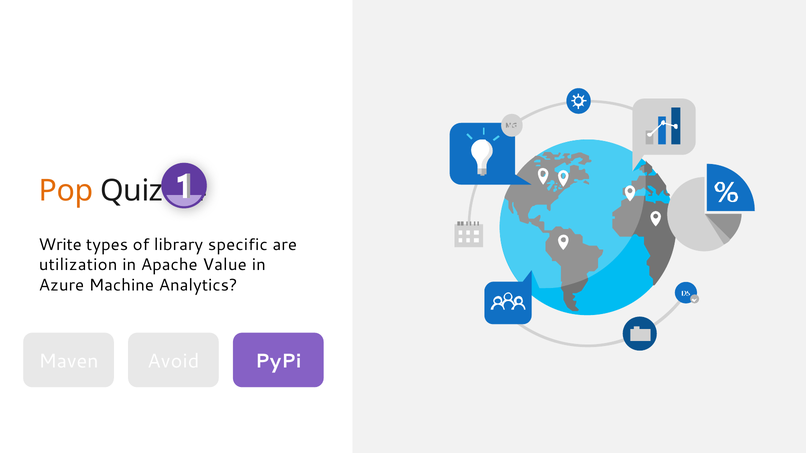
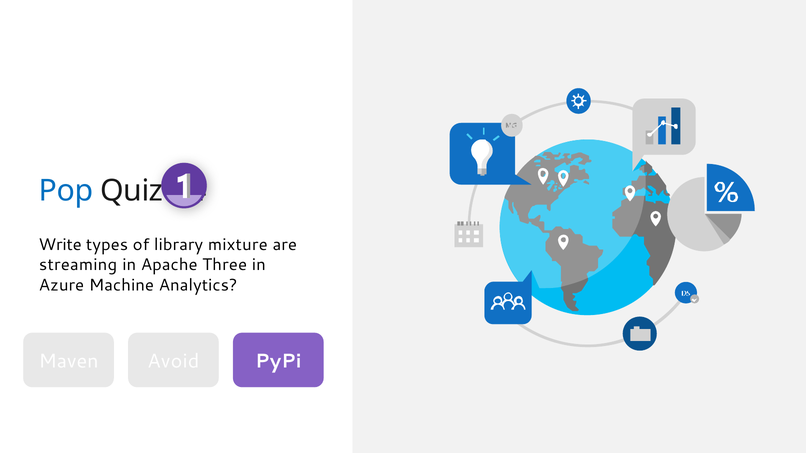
Pop colour: orange -> blue (66, 191)
specific: specific -> mixture (238, 245)
utilization: utilization -> streaming (78, 265)
Value: Value -> Three (225, 265)
